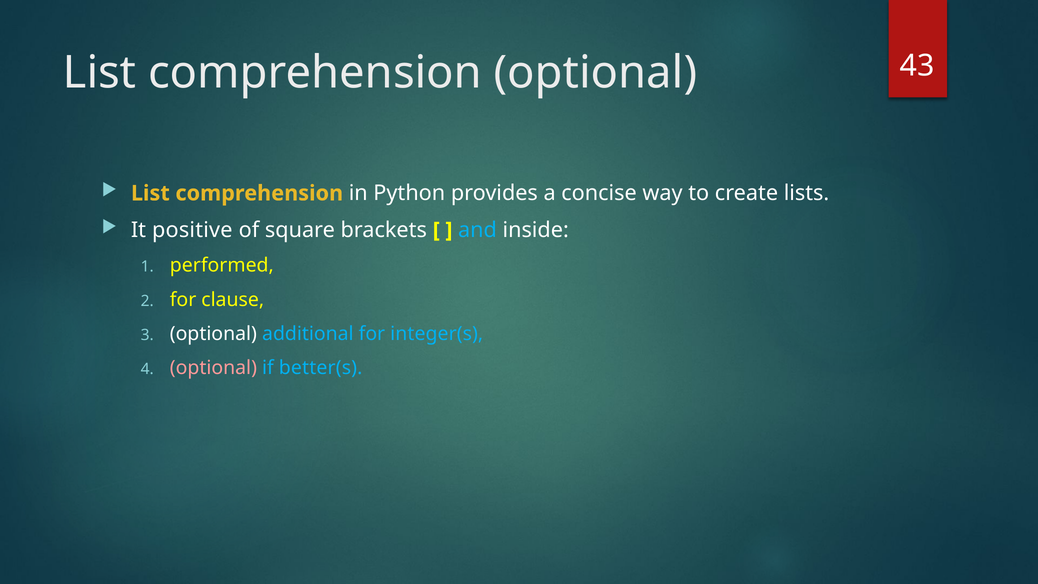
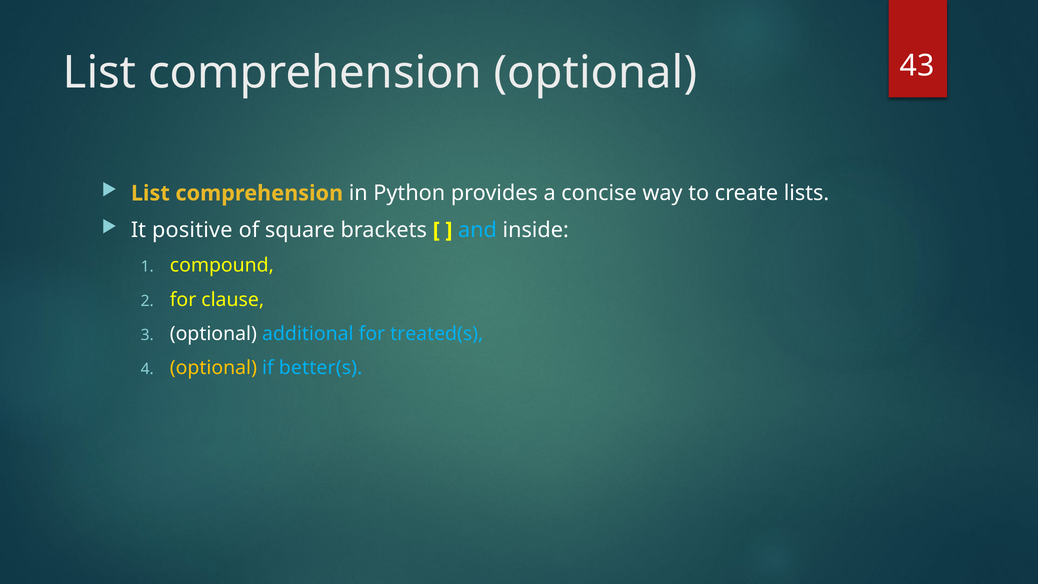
performed: performed -> compound (222, 265)
integer(s: integer(s -> treated(s (437, 334)
optional colour: pink -> yellow (213, 368)
